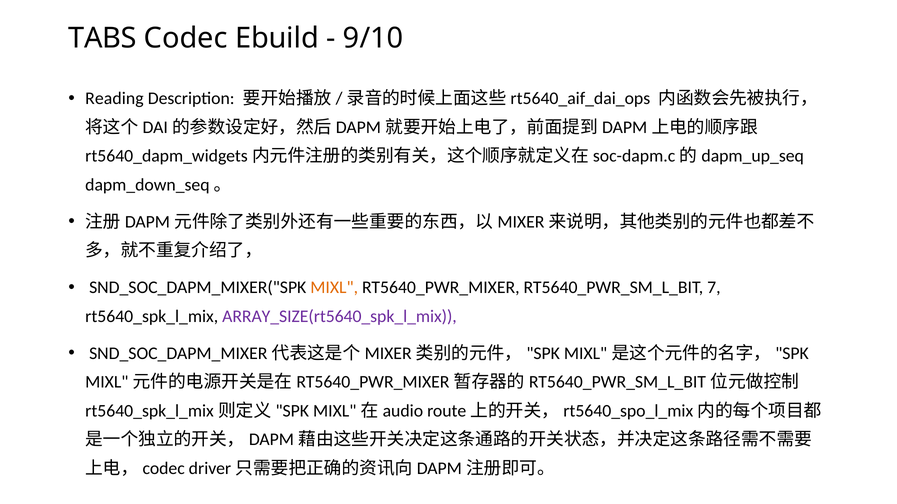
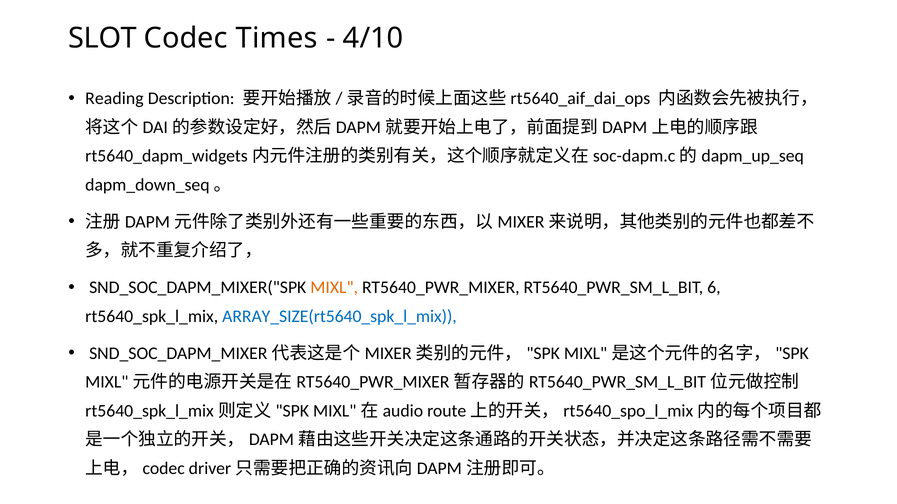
TABS: TABS -> SLOT (103, 38)
Ebuild: Ebuild -> Times (277, 38)
9/10: 9/10 -> 4/10 (373, 38)
7: 7 -> 6 (714, 288)
ARRAY_SIZE(rt5640_spk_l_mix colour: purple -> blue (339, 317)
